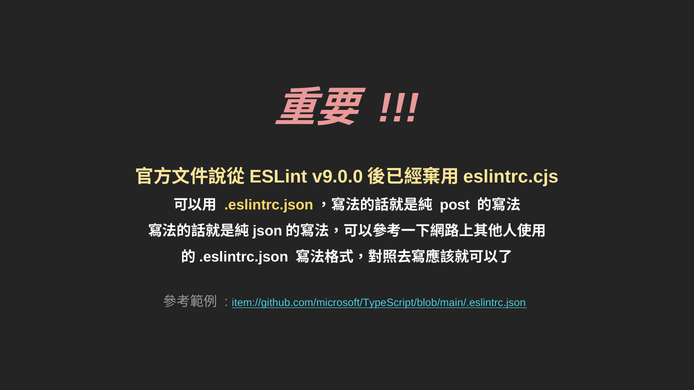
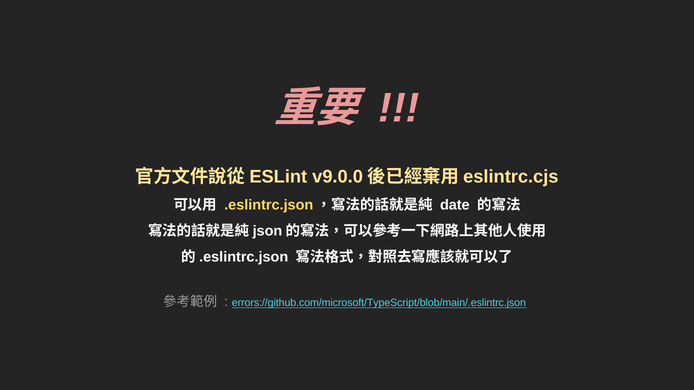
post: post -> date (455, 205)
item://github.com/microsoft/TypeScript/blob/main/.eslintrc.json: item://github.com/microsoft/TypeScript/blob/main/.eslintrc.json -> errors://github.com/microsoft/TypeScript/blob/main/.eslintrc.json (379, 303)
